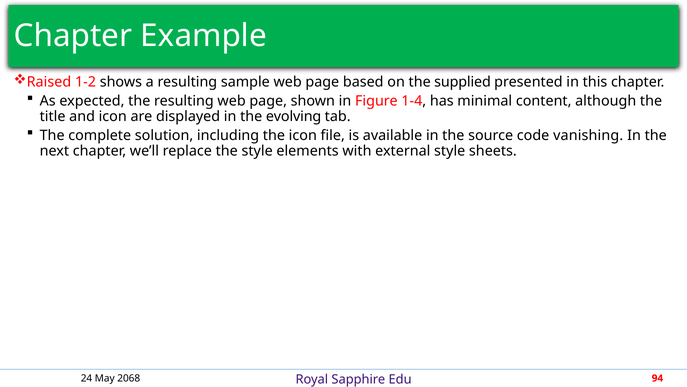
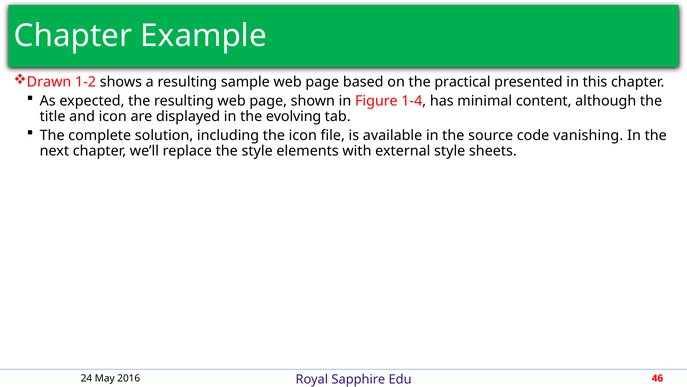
Raised: Raised -> Drawn (49, 82)
supplied: supplied -> practical (463, 82)
2068: 2068 -> 2016 (129, 378)
94: 94 -> 46 (657, 378)
